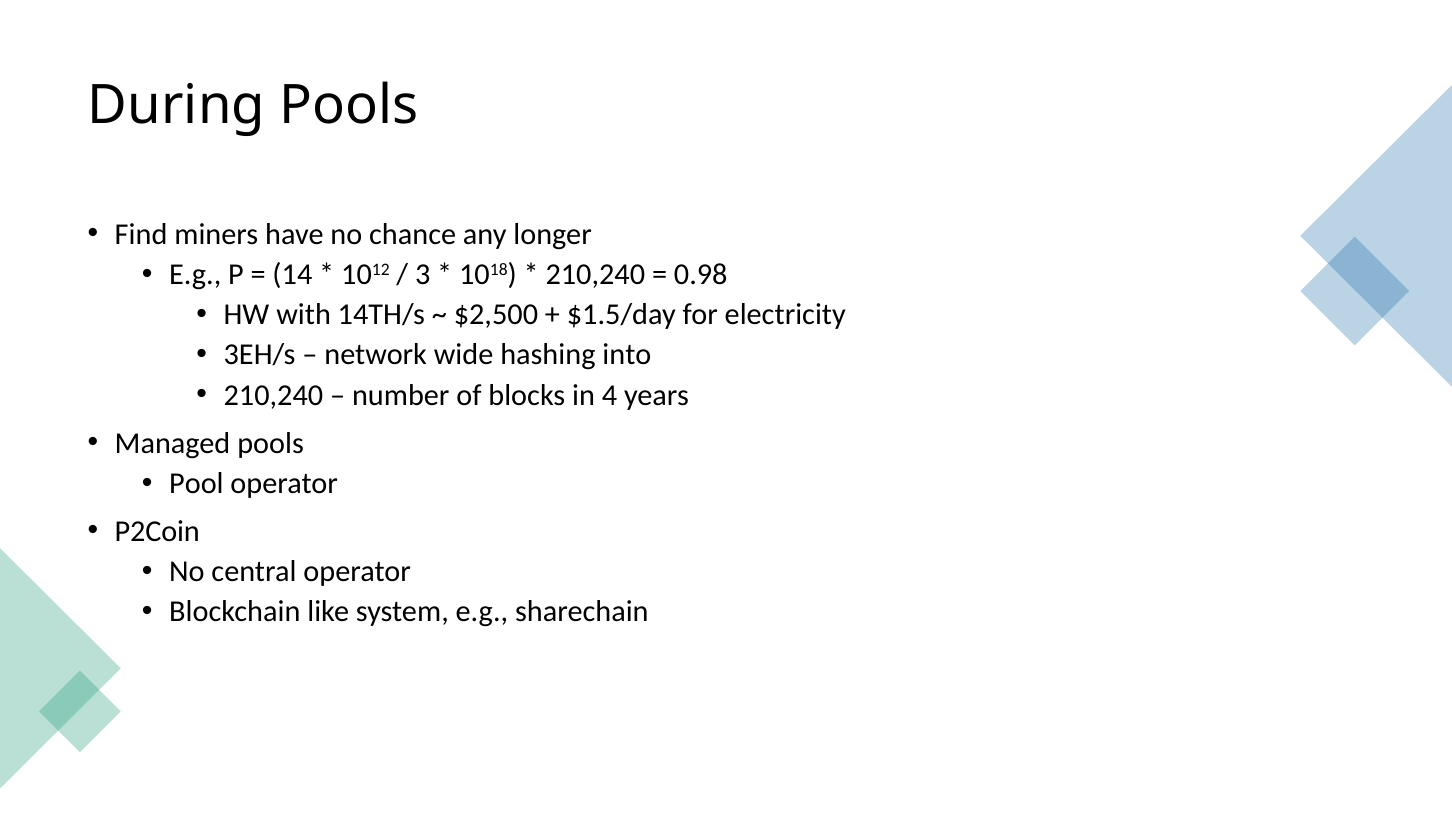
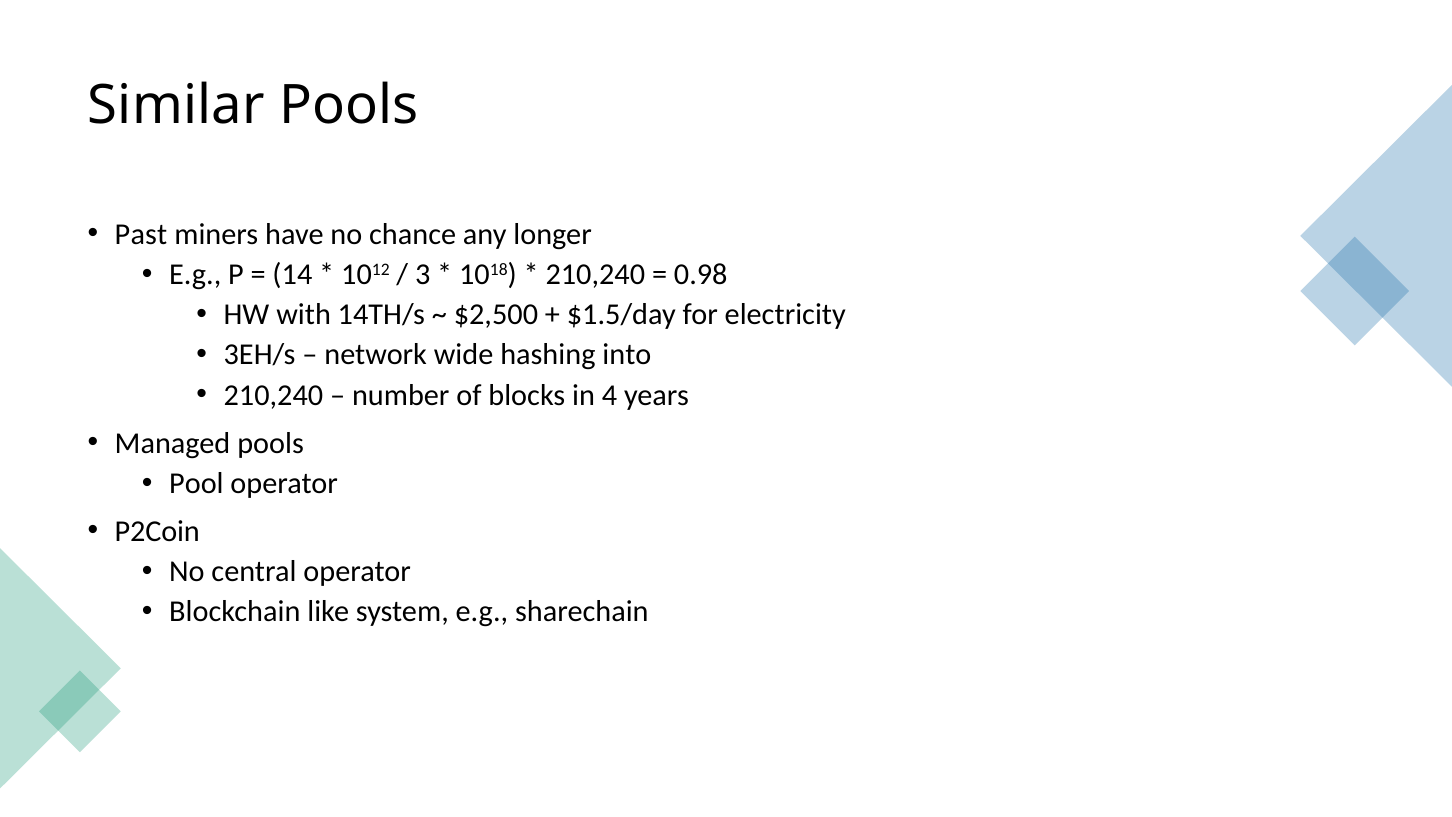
During: During -> Similar (176, 106)
Find: Find -> Past (141, 234)
